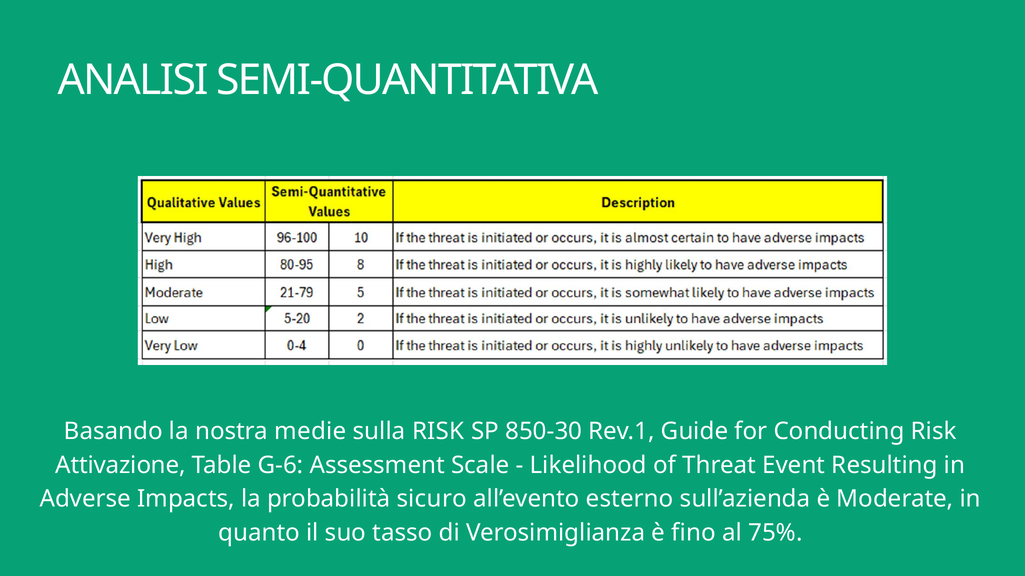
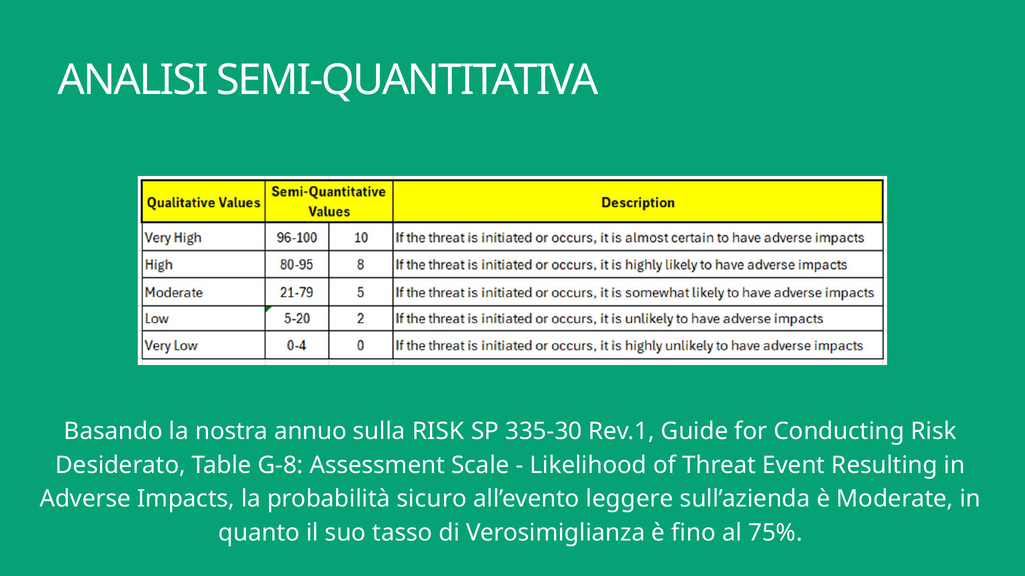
medie: medie -> annuo (310, 432)
850-30: 850-30 -> 335-30 (544, 432)
Attivazione: Attivazione -> Desiderato (120, 466)
G-6: G-6 -> G-8 (281, 466)
esterno: esterno -> leggere (630, 499)
